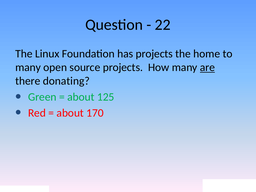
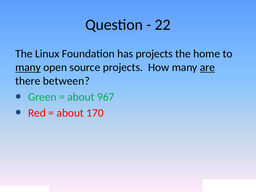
many underline: none -> present (28, 67)
donating: donating -> between (66, 81)
125: 125 -> 967 (106, 97)
